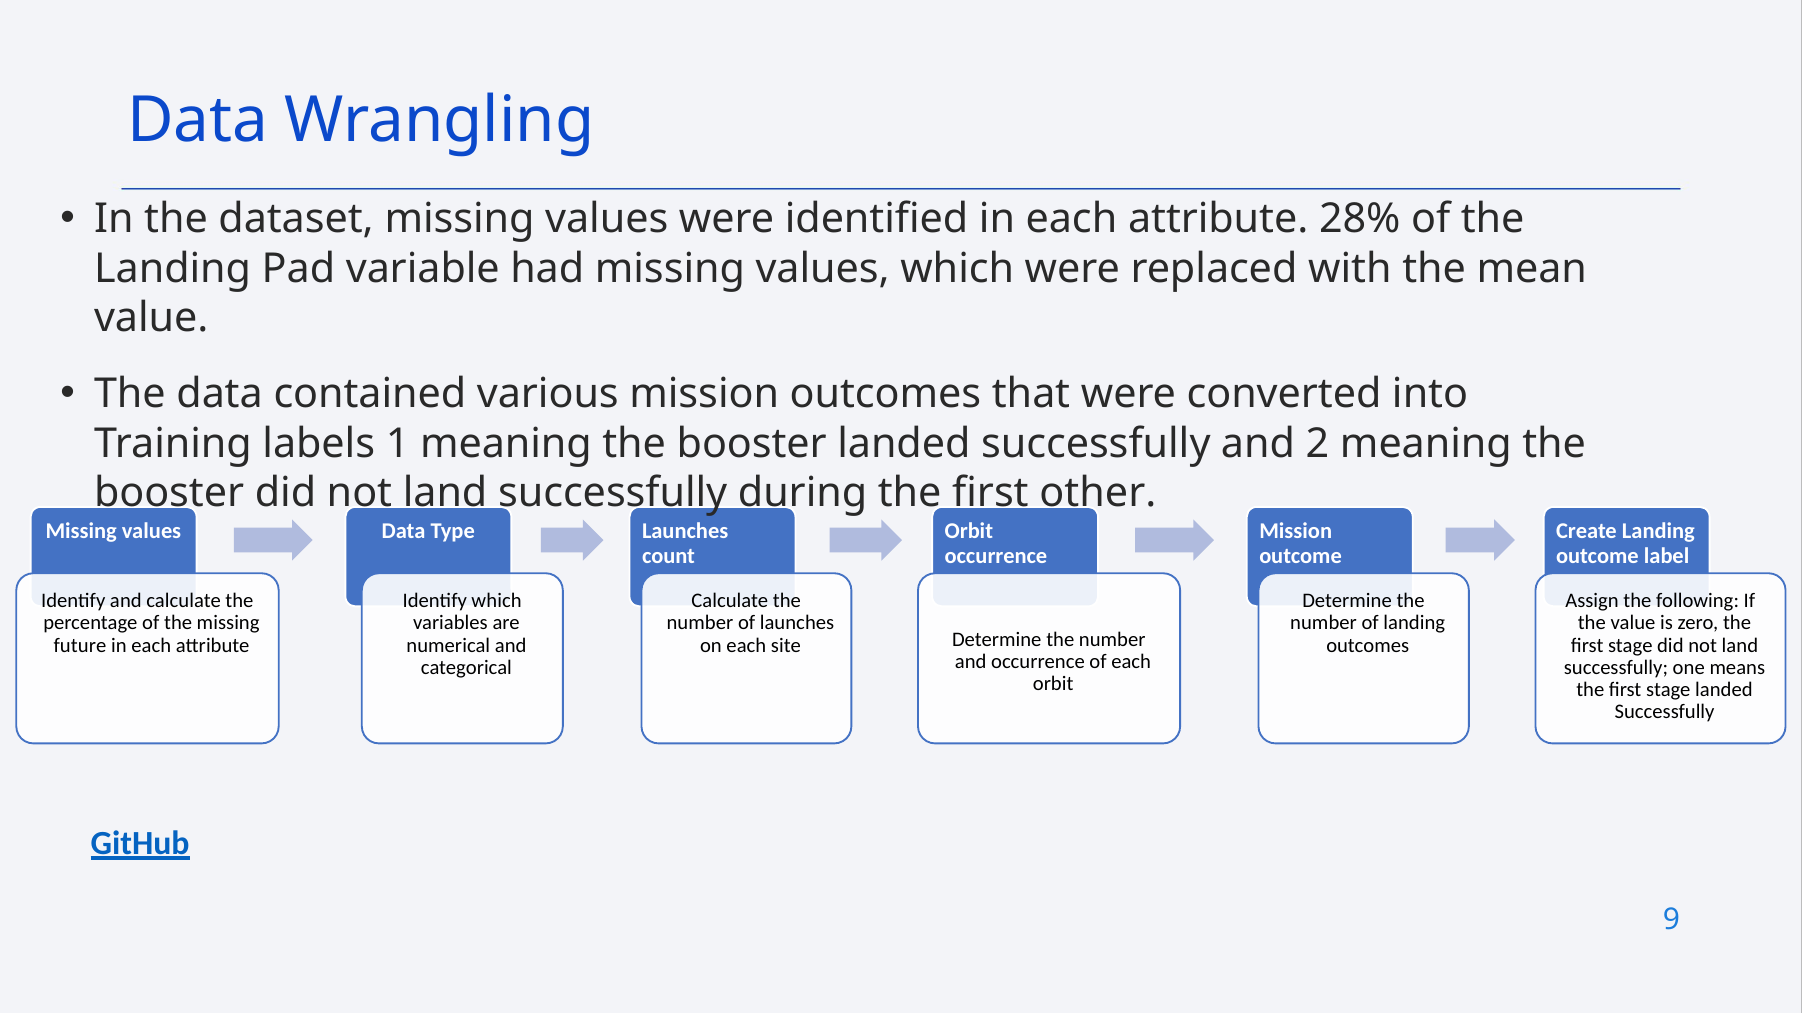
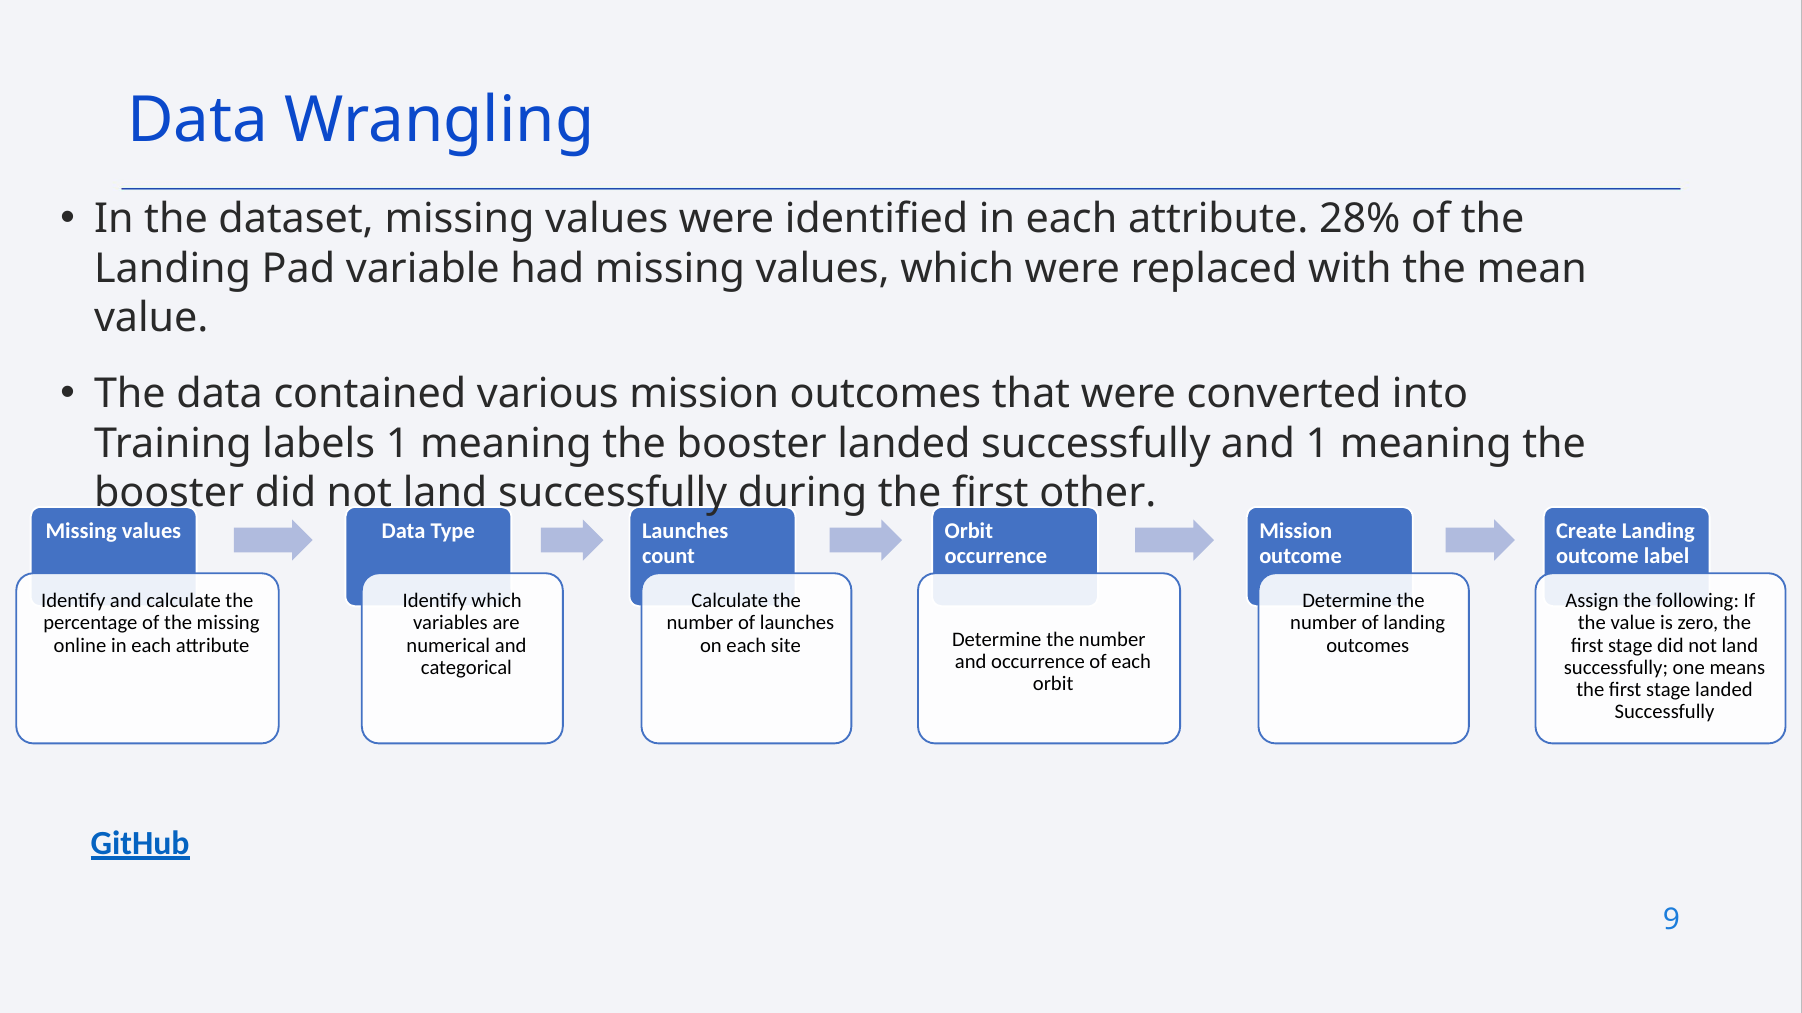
and 2: 2 -> 1 (1317, 444)
future: future -> online (80, 646)
